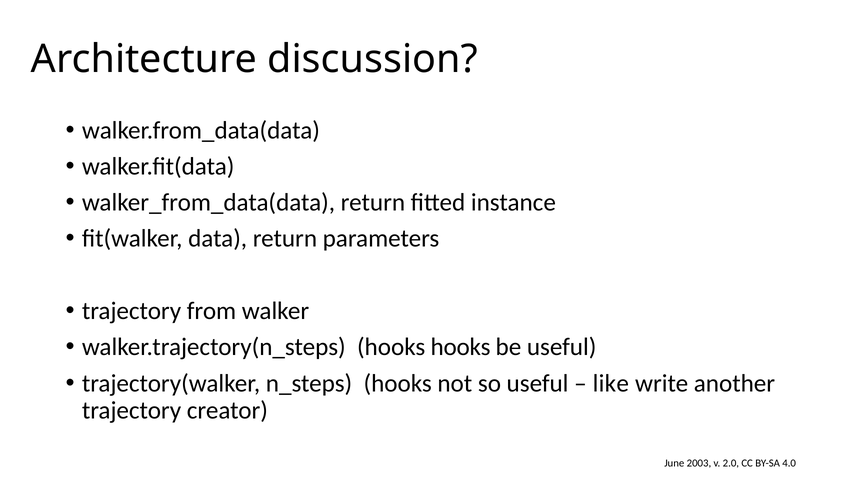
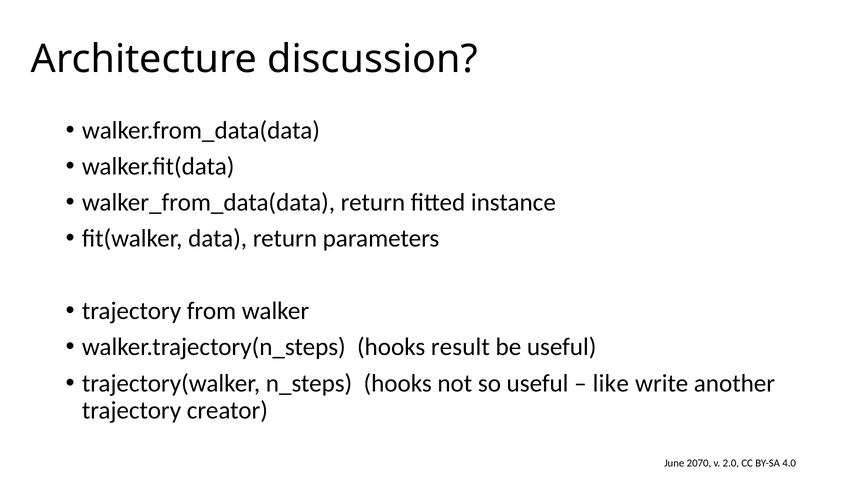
hooks hooks: hooks -> result (460, 347)
2003: 2003 -> 2070 (699, 463)
